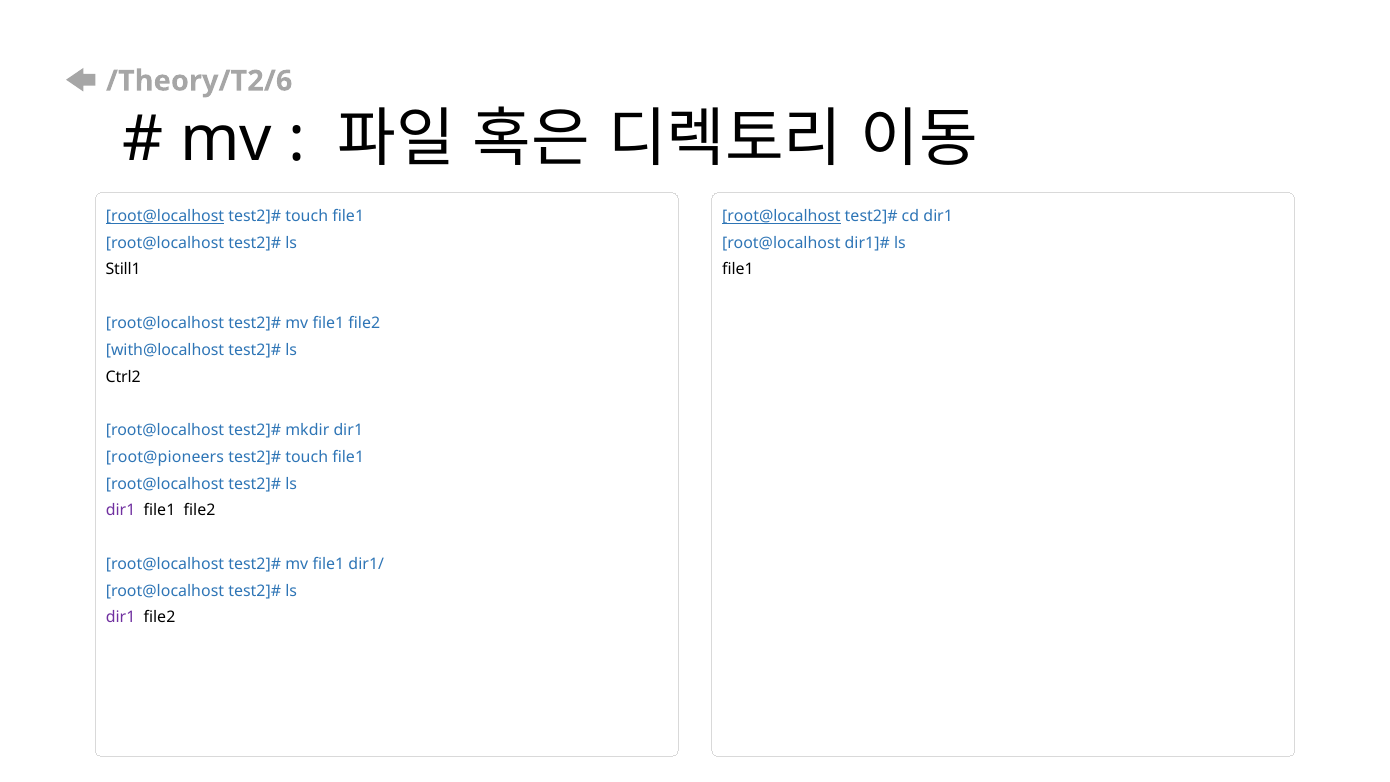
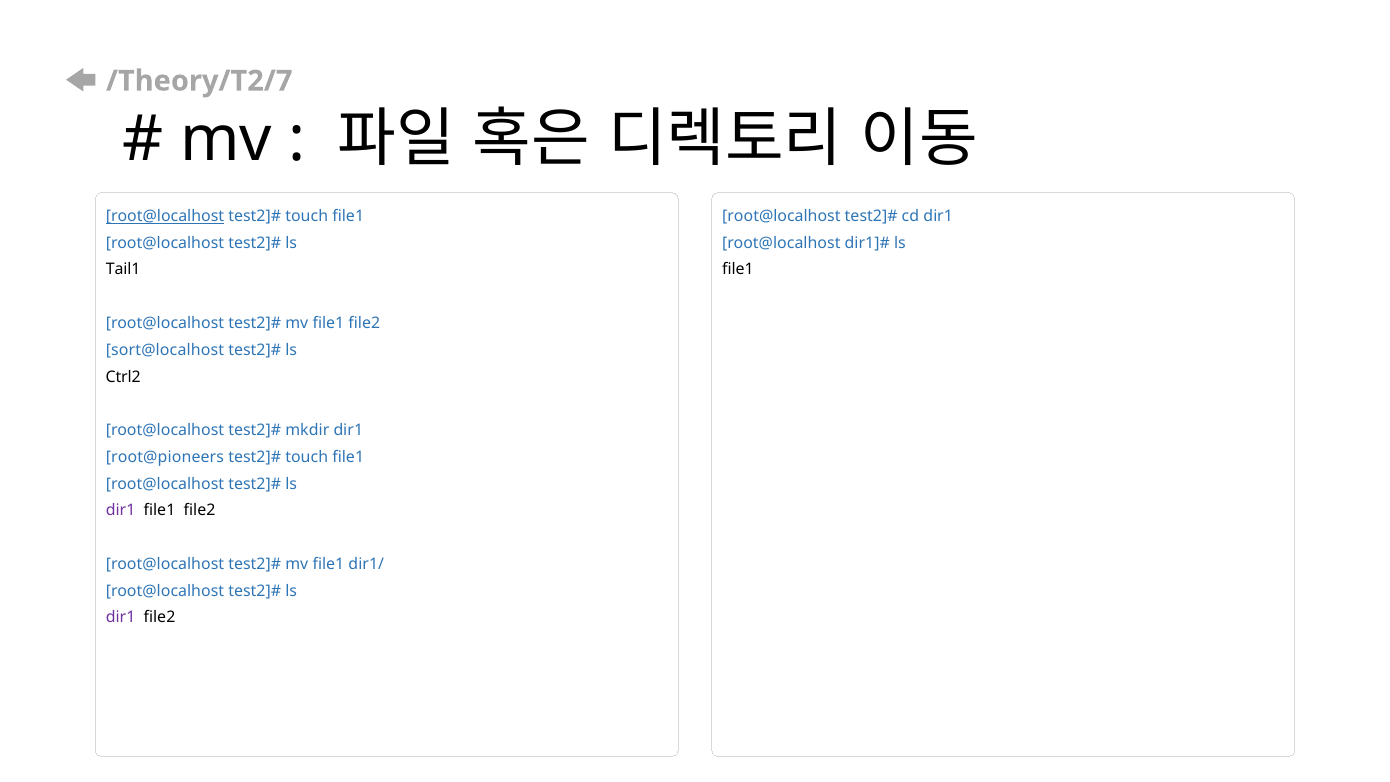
/Theory/T2/6: /Theory/T2/6 -> /Theory/T2/7 (199, 81)
root@localhost underline: present -> none (781, 216)
Still1: Still1 -> Tail1 (123, 270)
with@localhost: with@localhost -> sort@localhost (165, 350)
